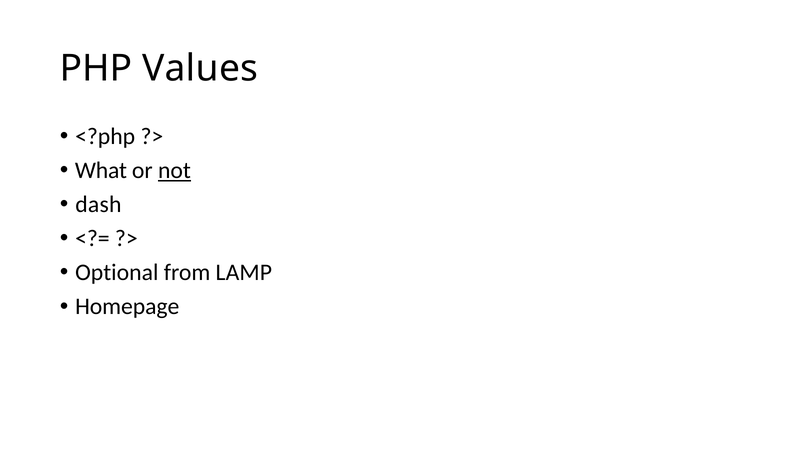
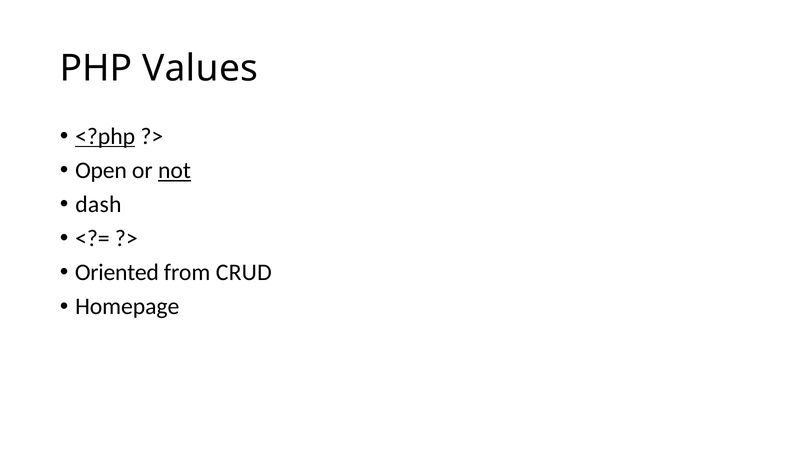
<?php underline: none -> present (105, 136)
What: What -> Open (101, 170)
Optional: Optional -> Oriented (117, 272)
LAMP: LAMP -> CRUD (244, 272)
